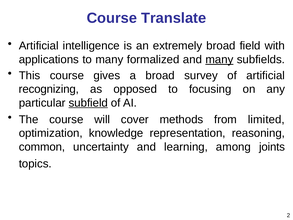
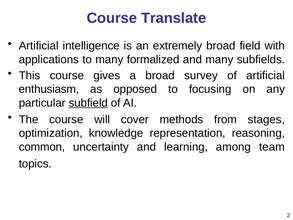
many underline: present -> none (219, 59)
recognizing: recognizing -> enthusiasm (49, 89)
limited: limited -> stages (266, 119)
joints: joints -> team (272, 147)
